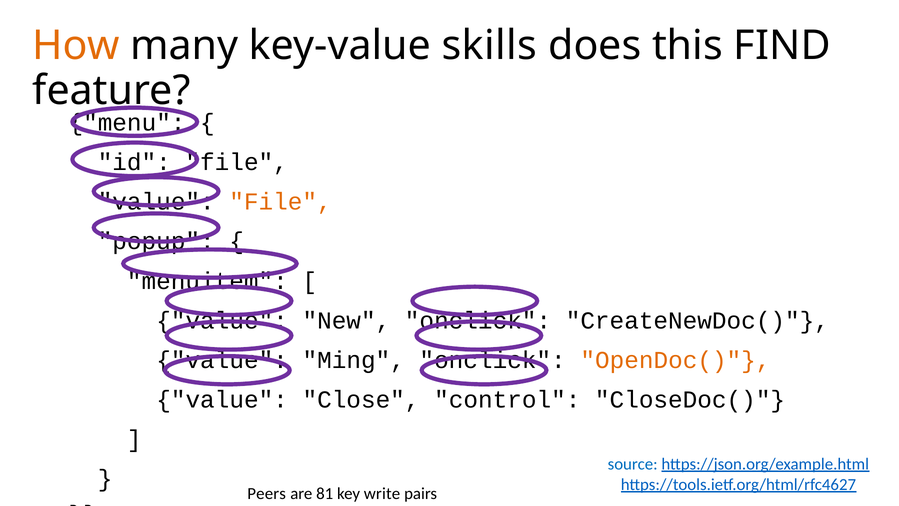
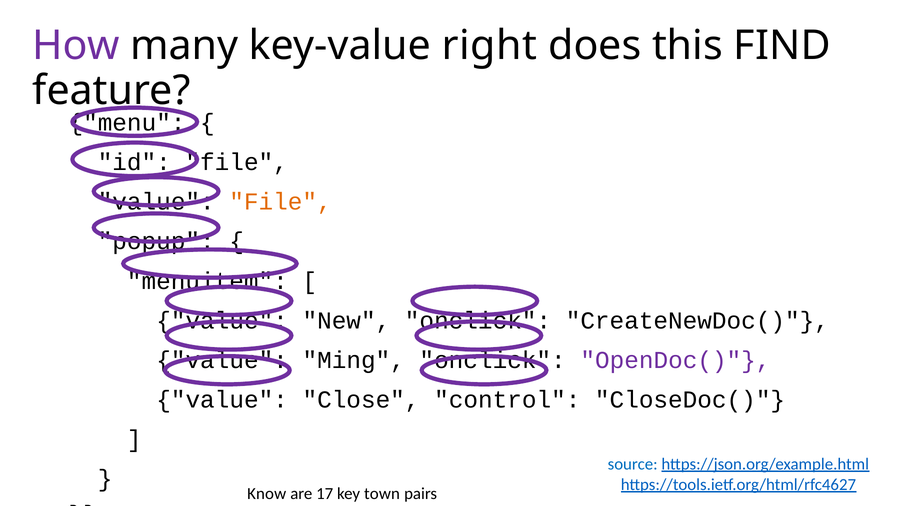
How colour: orange -> purple (76, 46)
skills: skills -> right (489, 46)
OpenDoc( colour: orange -> purple (675, 360)
Peers: Peers -> Know (267, 493)
81: 81 -> 17 (325, 493)
write: write -> town (382, 493)
